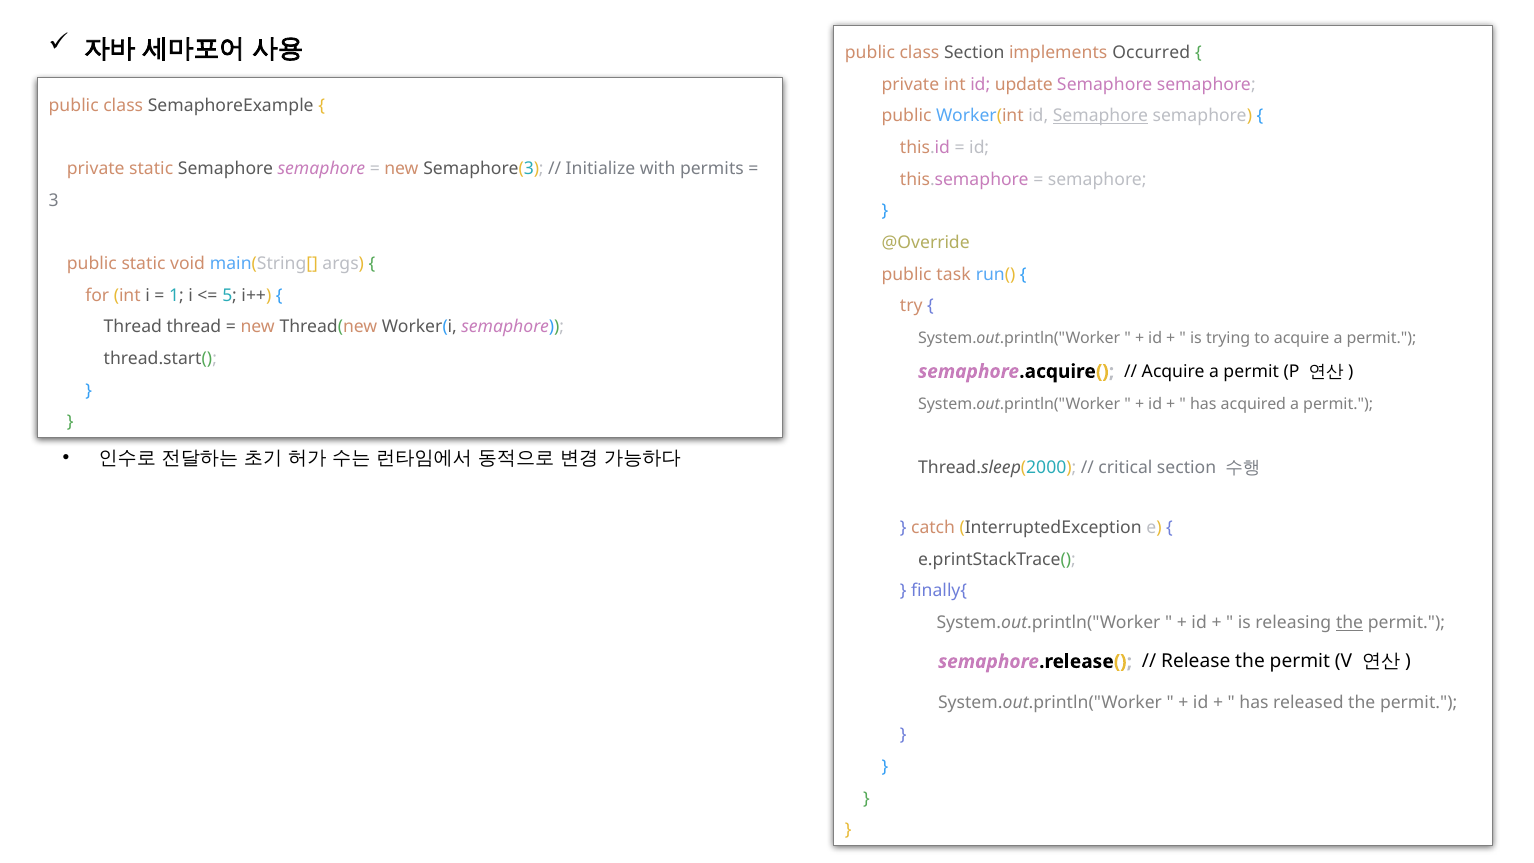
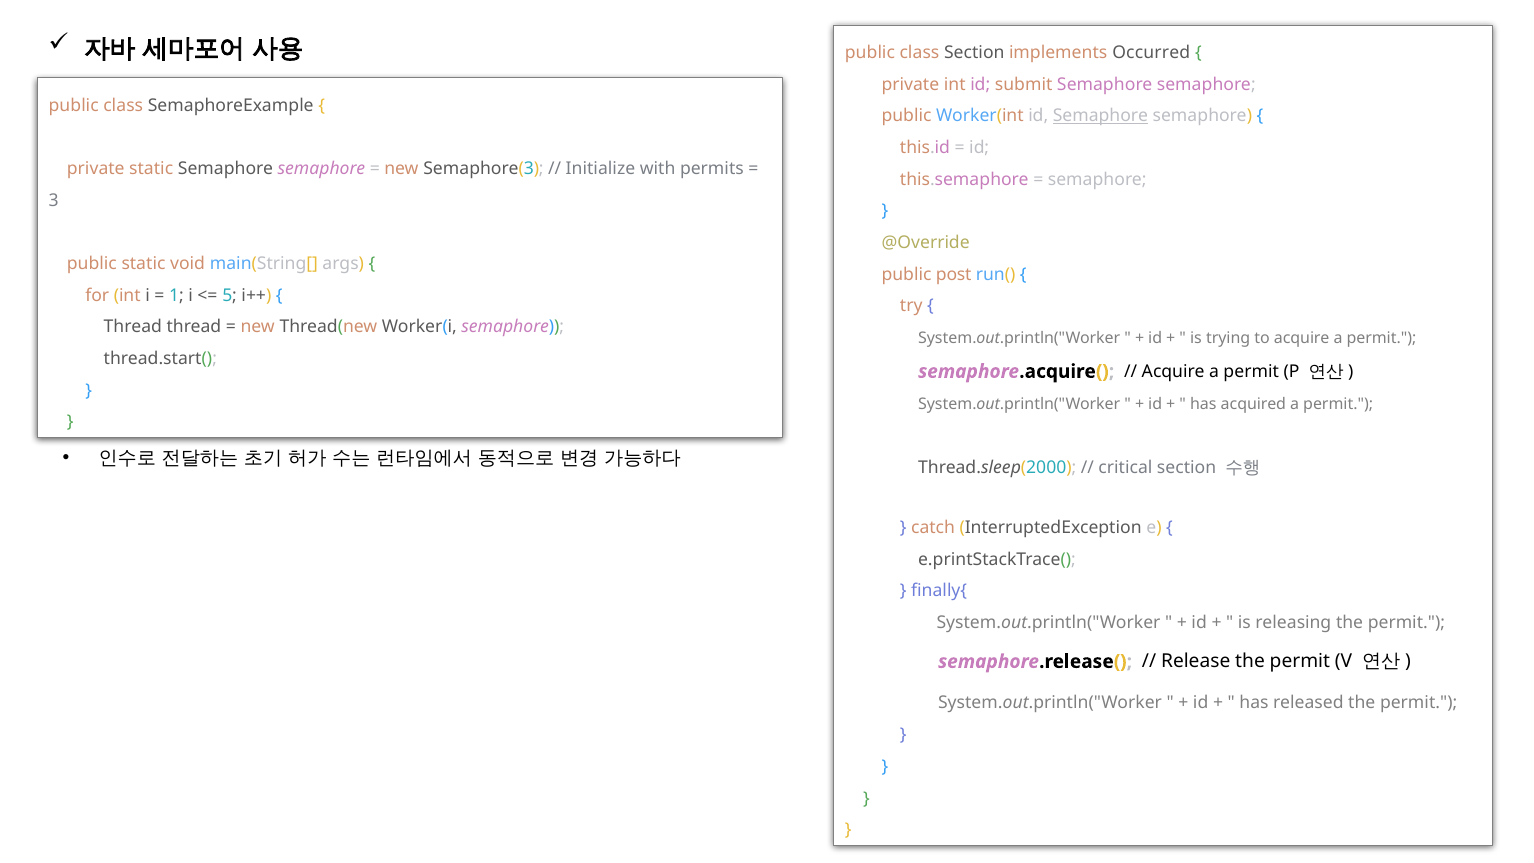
update: update -> submit (1024, 84)
task: task -> post (954, 274)
the underline: present -> none (1350, 623)
